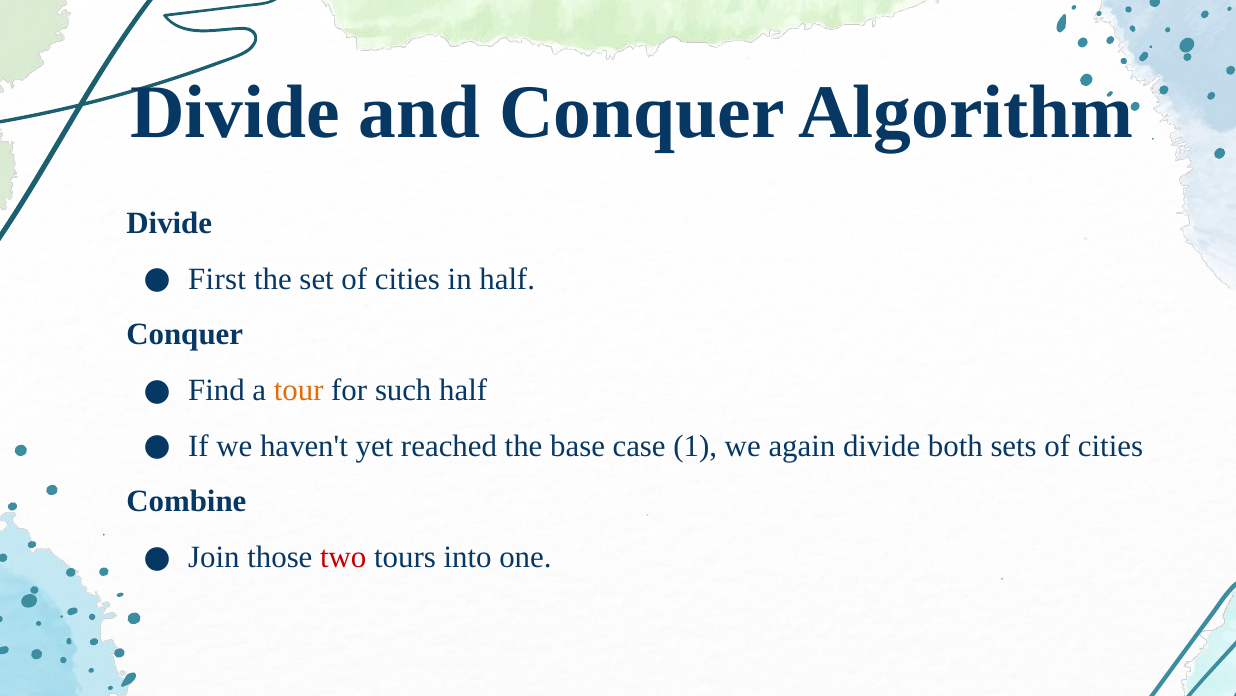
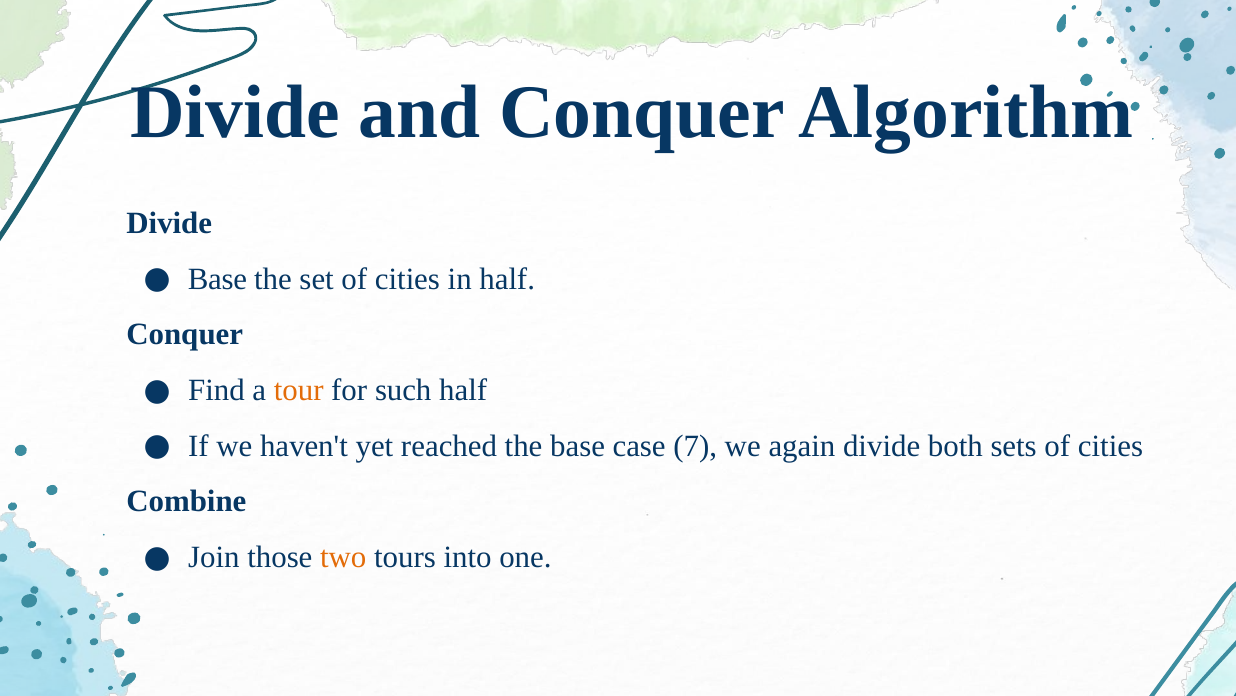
First: First -> Base (217, 279)
1: 1 -> 7 (695, 446)
two colour: red -> orange (343, 557)
